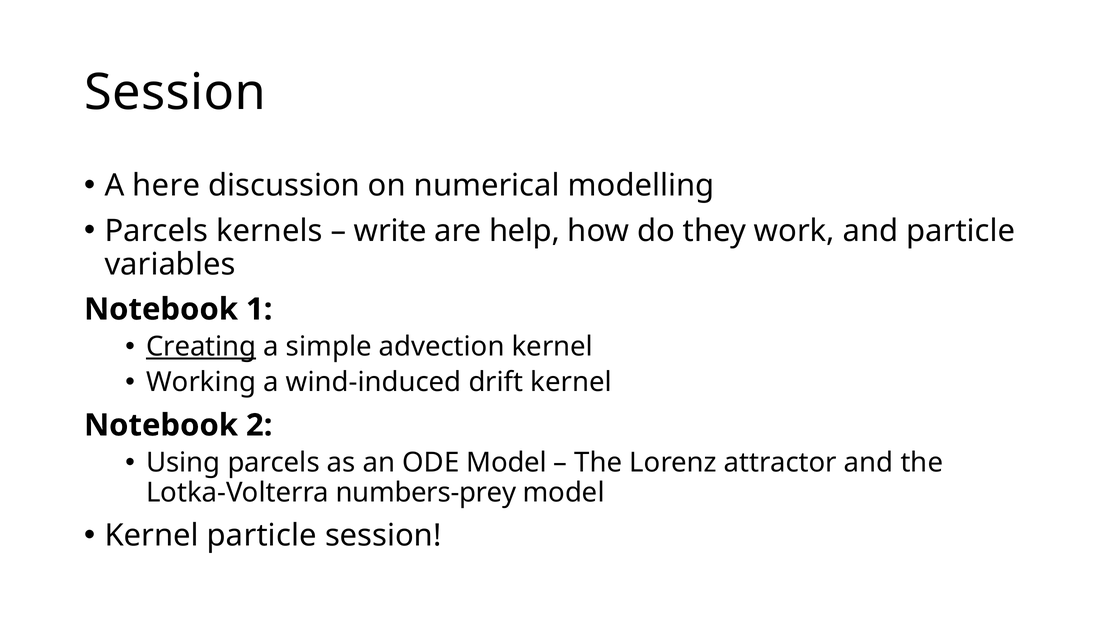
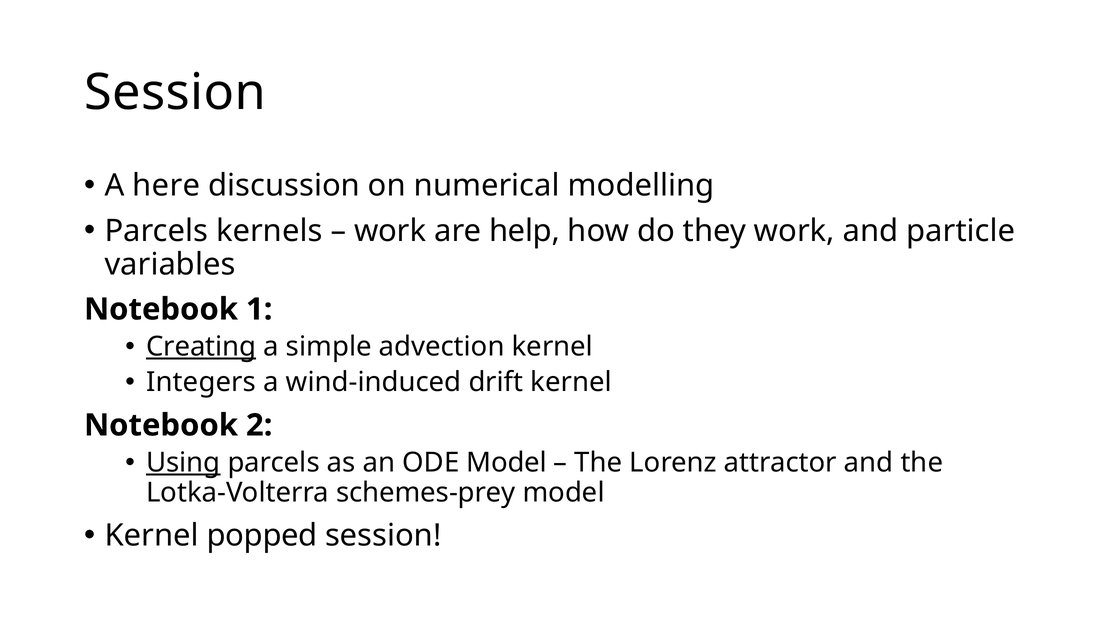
write: write -> work (390, 231)
Working: Working -> Integers (201, 382)
Using underline: none -> present (183, 463)
numbers-prey: numbers-prey -> schemes-prey (426, 492)
Kernel particle: particle -> popped (262, 535)
